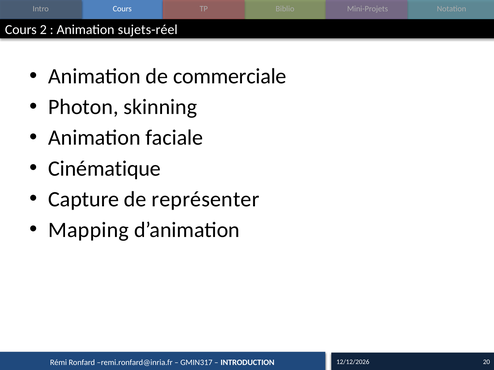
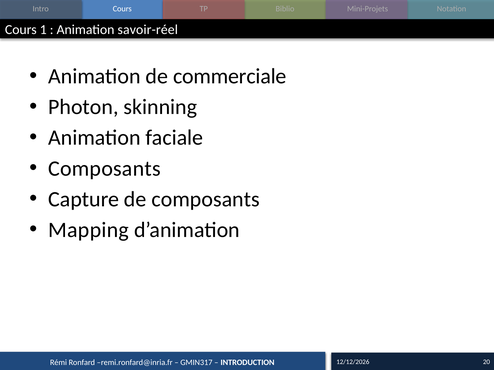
2: 2 -> 1 (43, 30)
sujets-réel: sujets-réel -> savoir-réel (148, 30)
Cinématique: Cinématique -> Composants (104, 169)
de représenter: représenter -> composants (206, 199)
